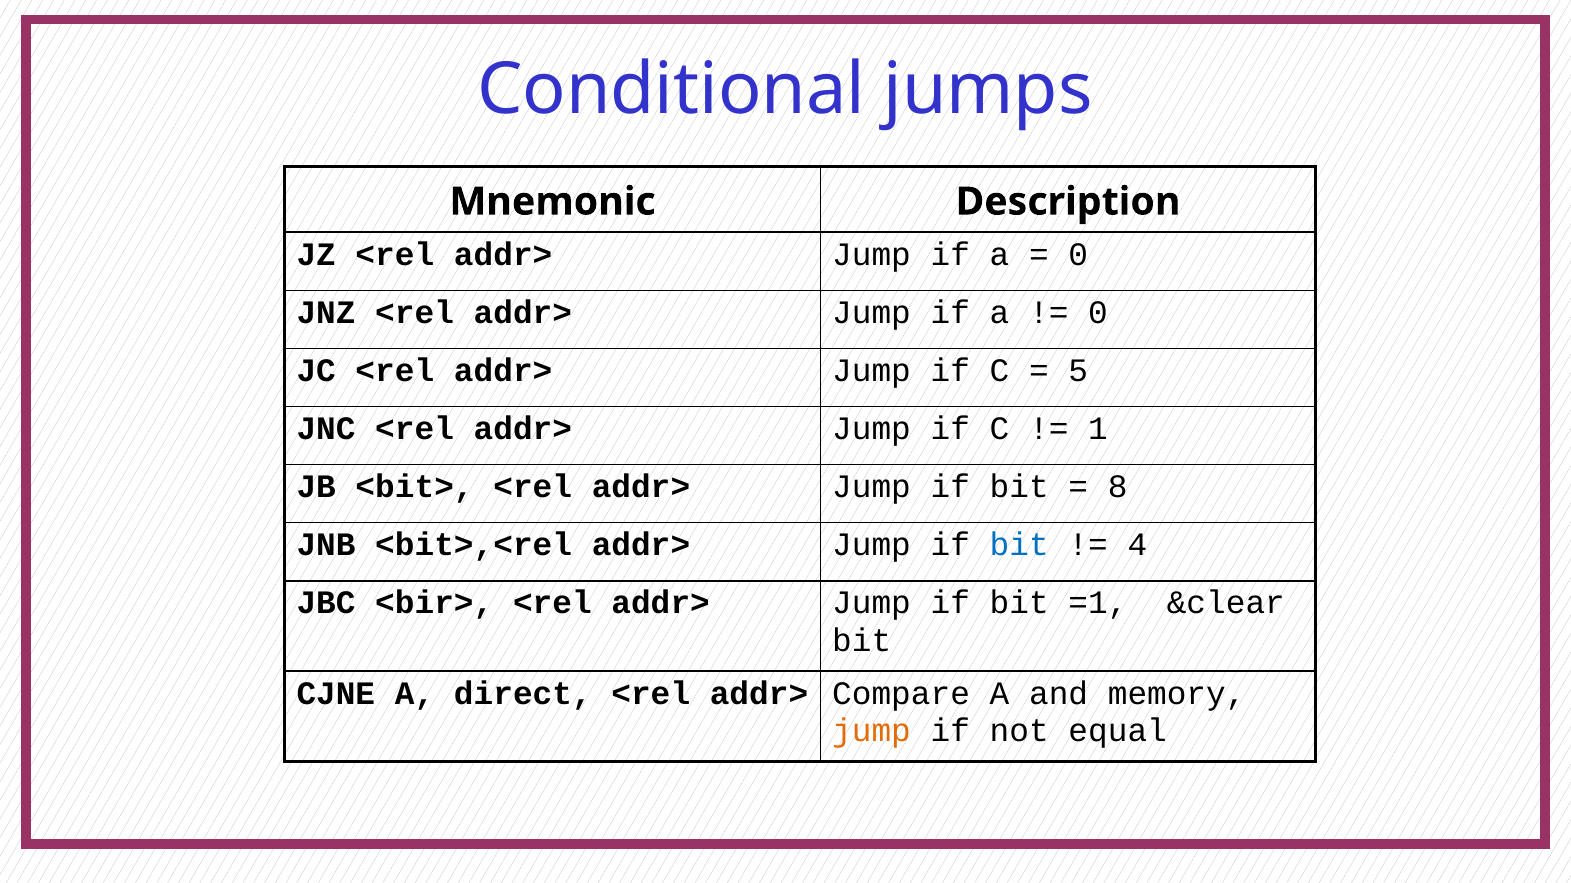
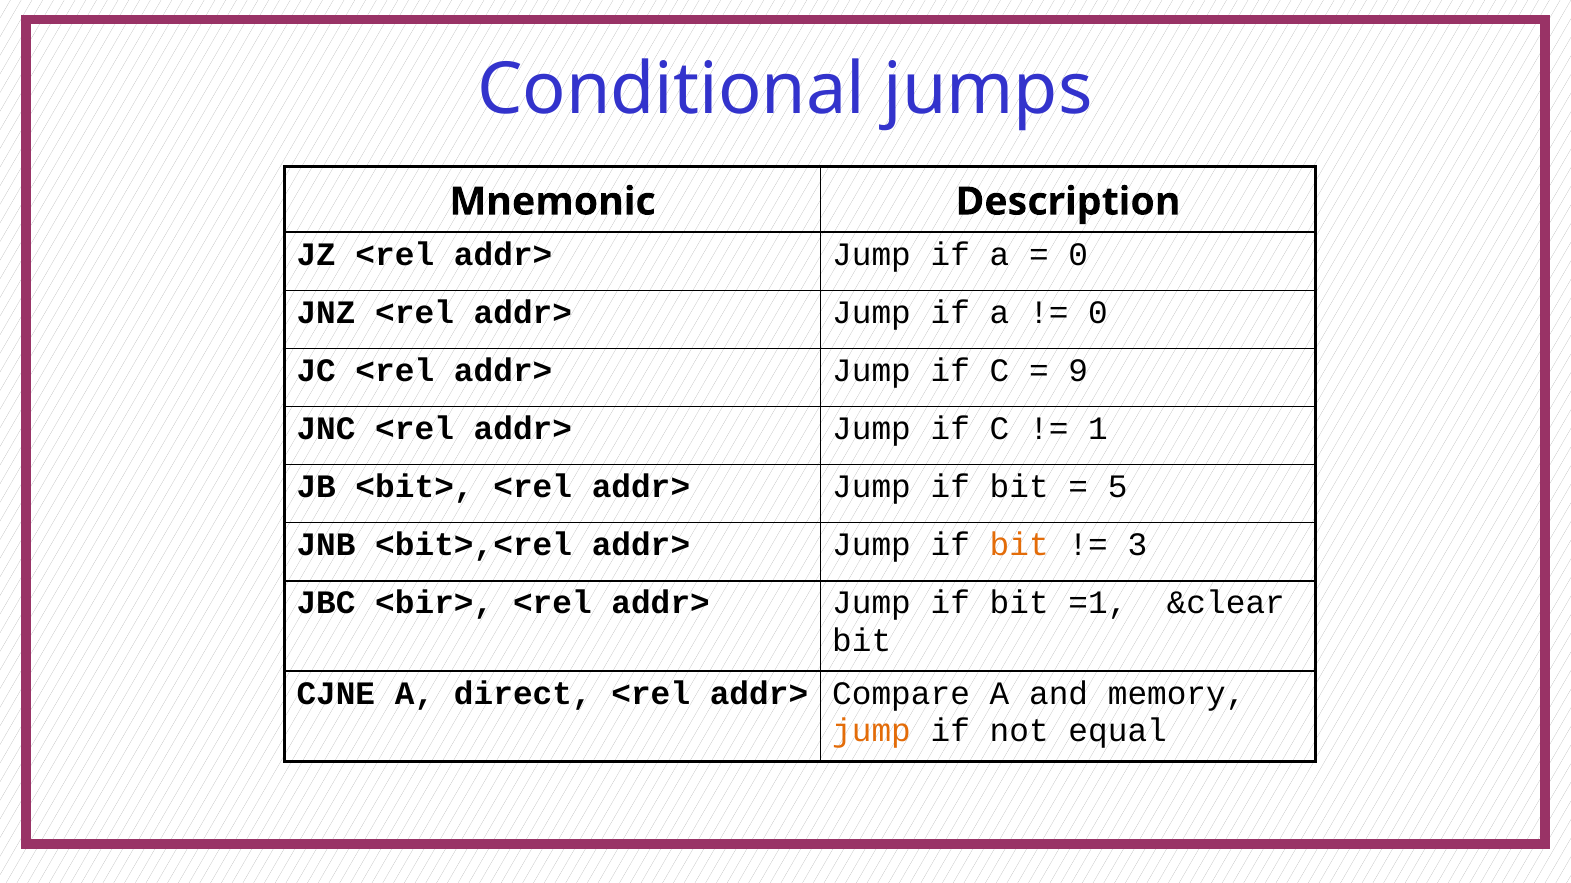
5: 5 -> 9 (1078, 371)
8: 8 -> 5 (1118, 487)
bit colour: blue -> orange (1019, 546)
4: 4 -> 3 (1137, 546)
